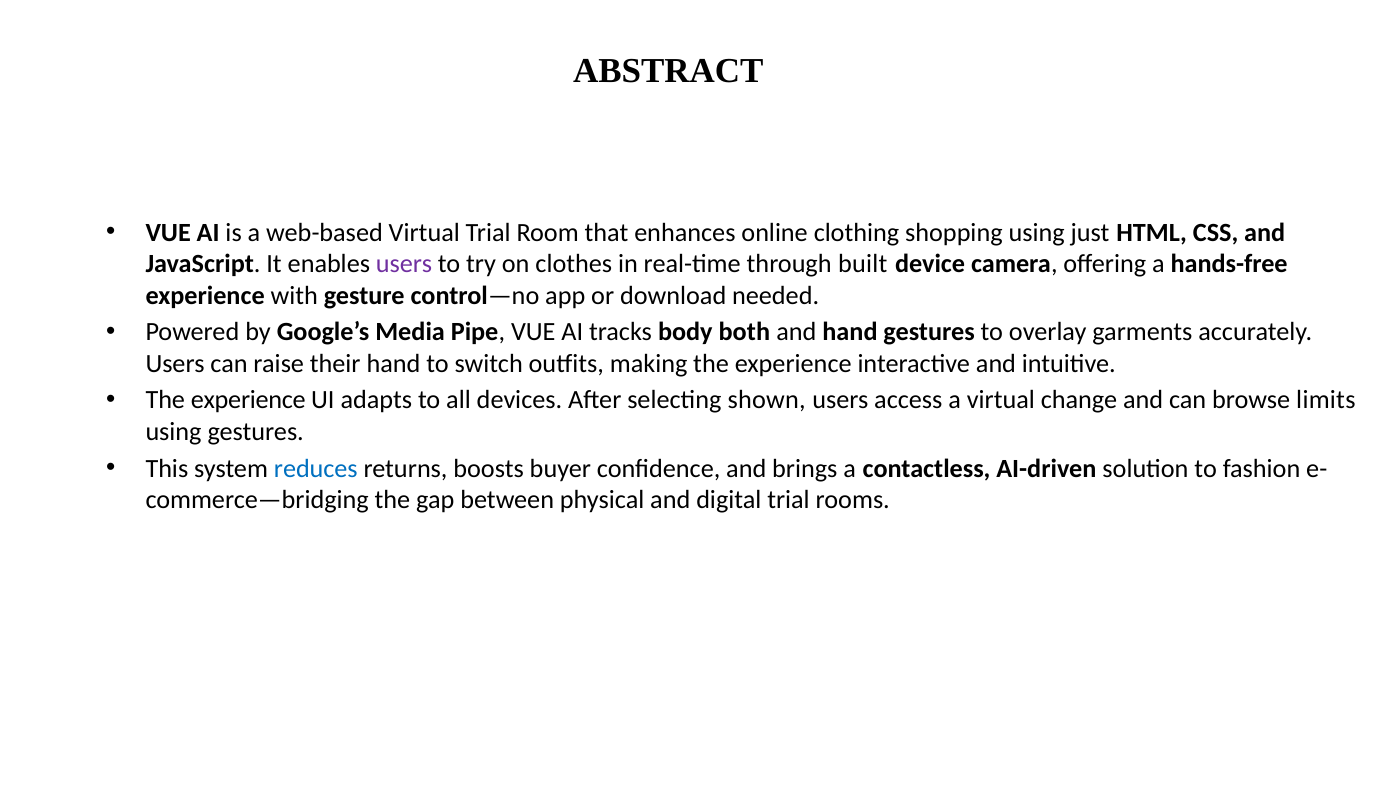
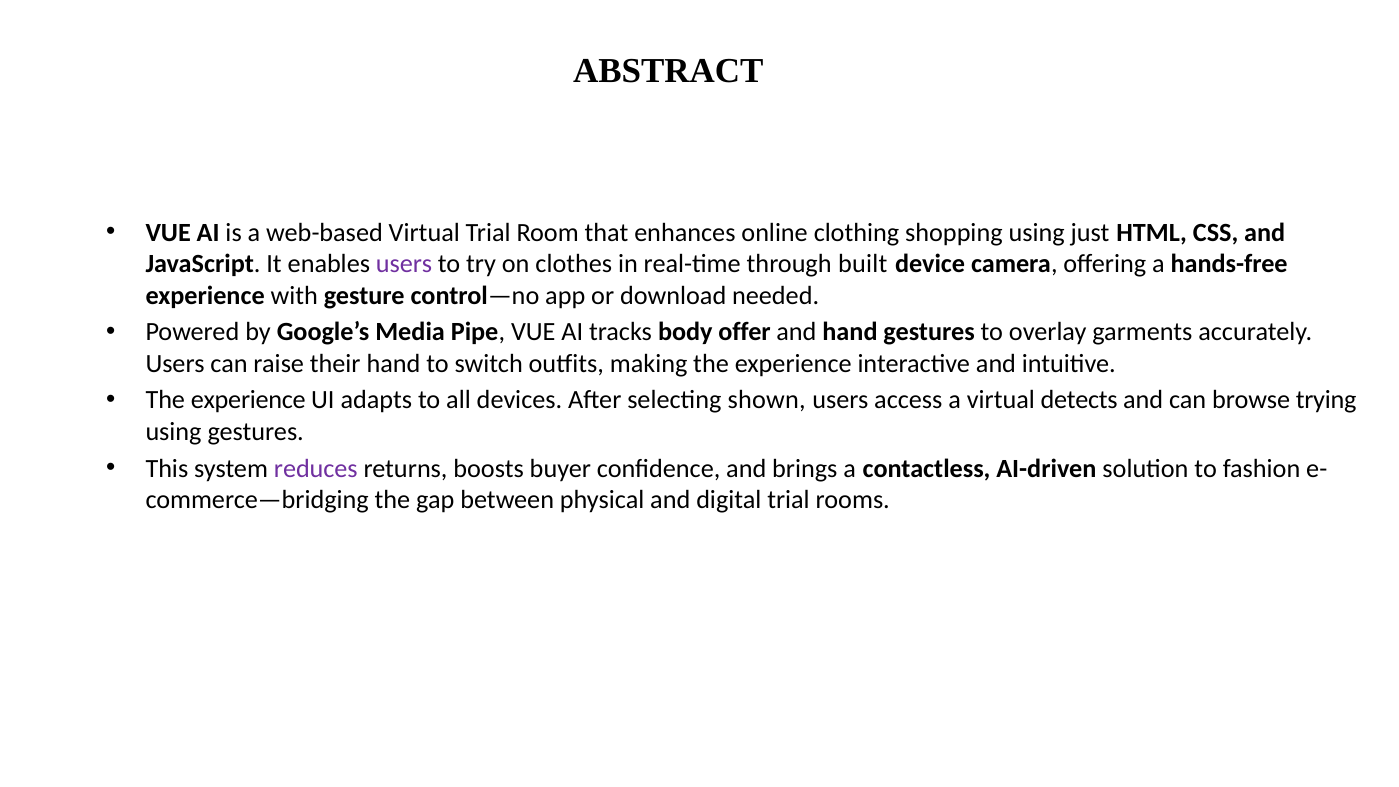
both: both -> offer (745, 332)
change: change -> detects (1079, 400)
limits: limits -> trying (1326, 400)
reduces colour: blue -> purple (316, 469)
